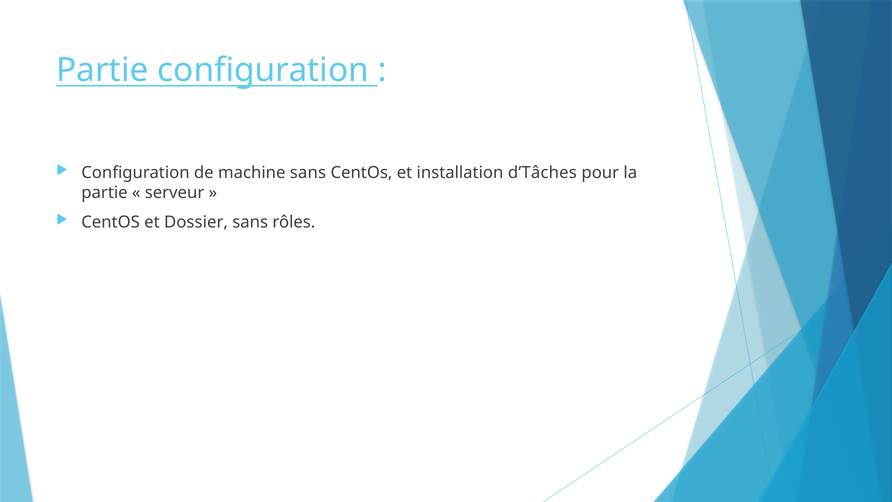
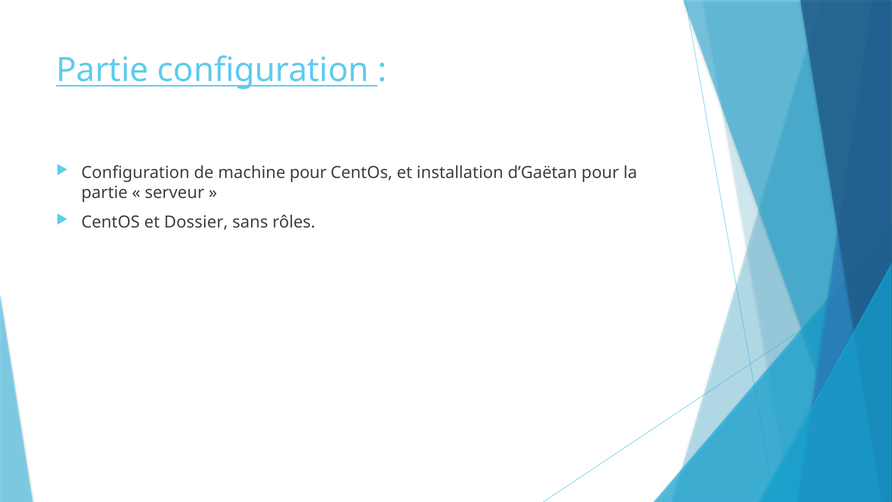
machine sans: sans -> pour (308, 173)
d’Tâches: d’Tâches -> d’Gaëtan (543, 173)
